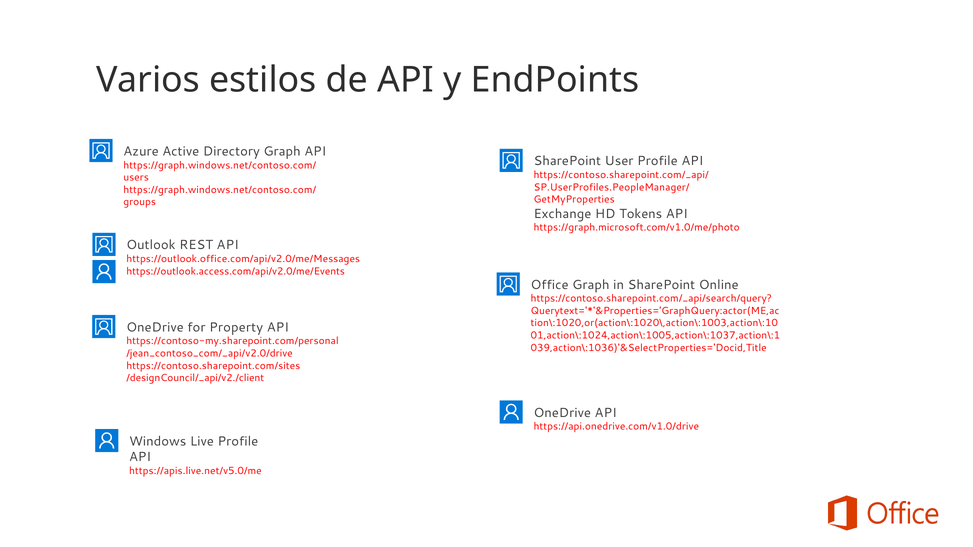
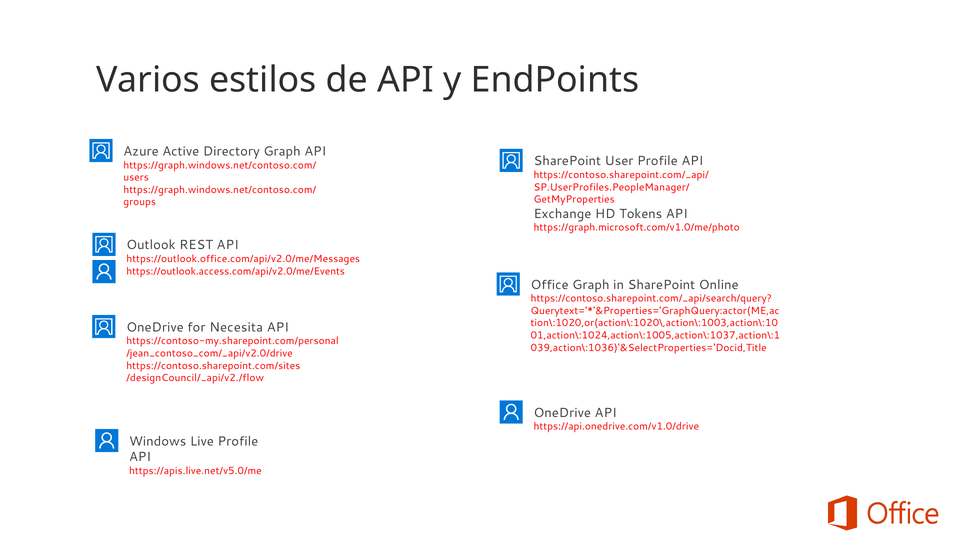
Property: Property -> Necesita (236, 327)
/designCouncil/_api/v2./client: /designCouncil/_api/v2./client -> /designCouncil/_api/v2./flow (195, 378)
